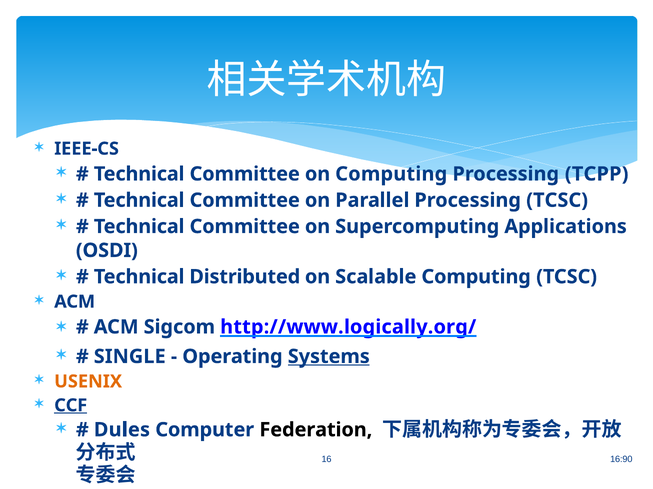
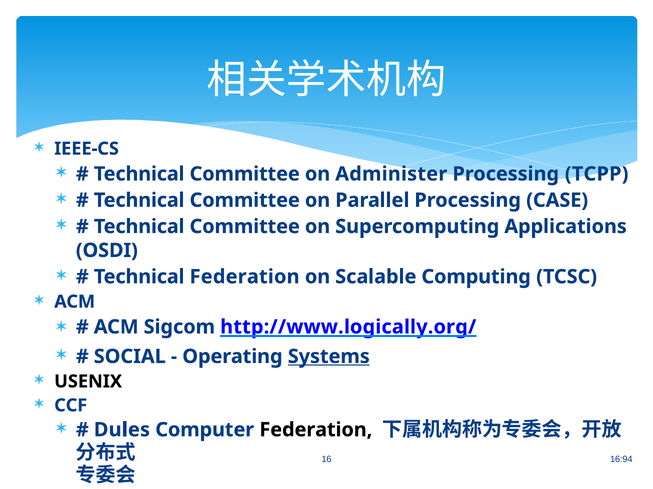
on Computing: Computing -> Administer (391, 174)
Processing TCSC: TCSC -> CASE (557, 201)
Technical Distributed: Distributed -> Federation (245, 277)
SINGLE: SINGLE -> SOCIAL (130, 357)
USENIX colour: orange -> black (88, 382)
CCF underline: present -> none (71, 406)
16:90: 16:90 -> 16:94 (621, 460)
